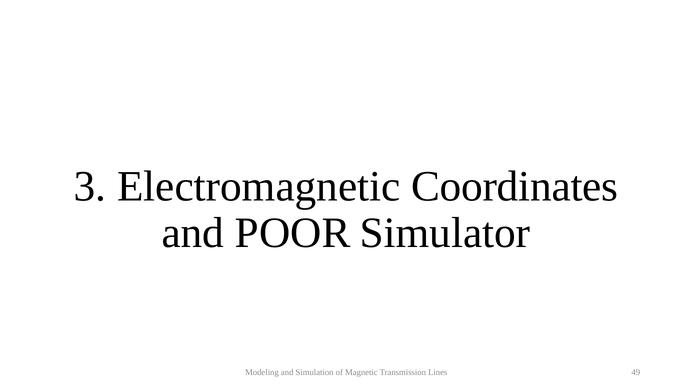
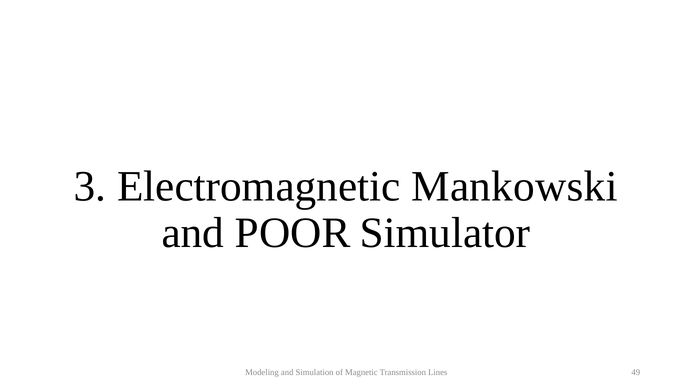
Coordinates: Coordinates -> Mankowski (514, 186)
